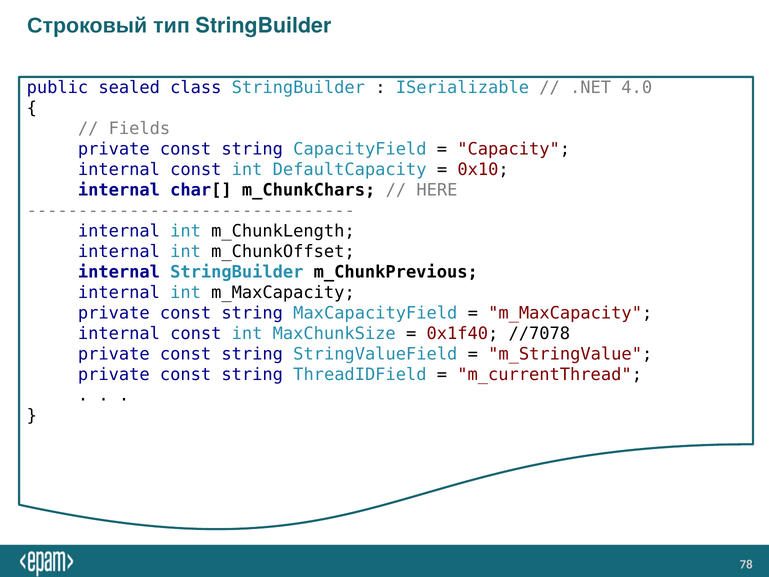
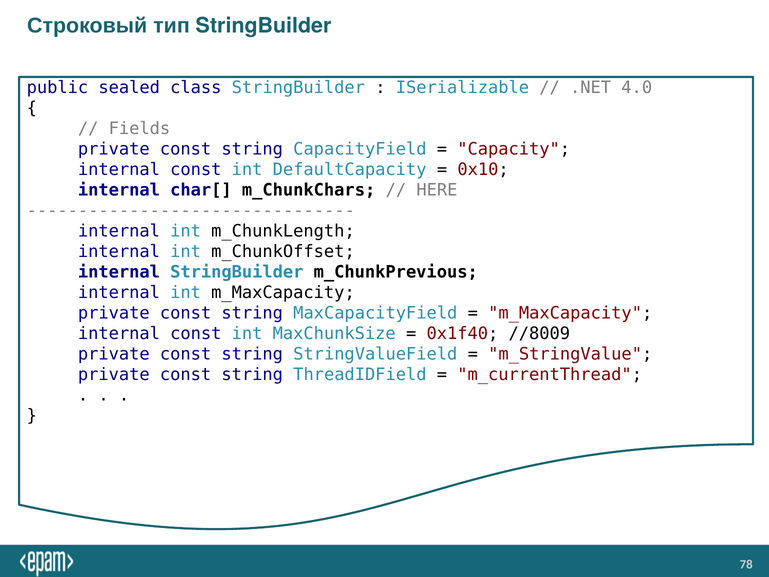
//7078: //7078 -> //8009 (539, 333)
